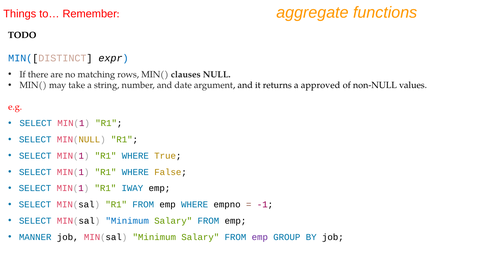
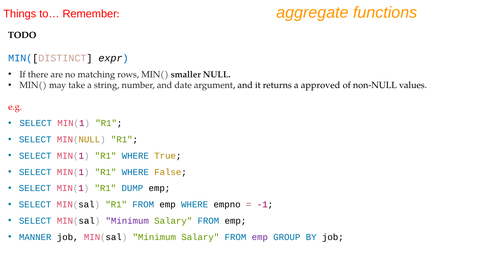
clauses: clauses -> smaller (186, 74)
IWAY: IWAY -> DUMP (132, 188)
Minimum colour: blue -> purple (127, 220)
